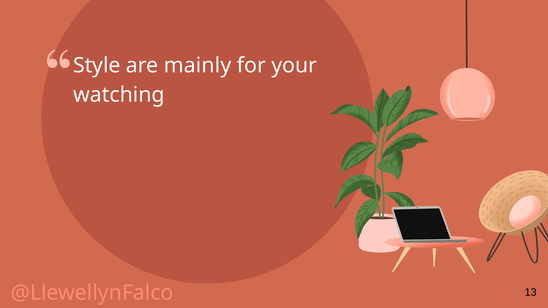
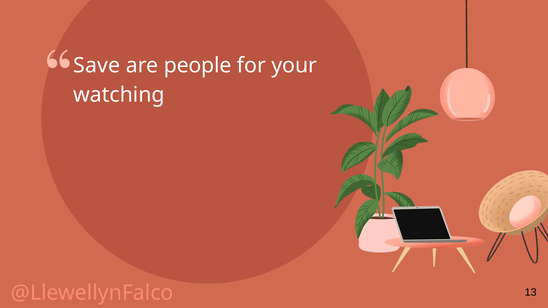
Style: Style -> Save (97, 65)
mainly: mainly -> people (198, 65)
